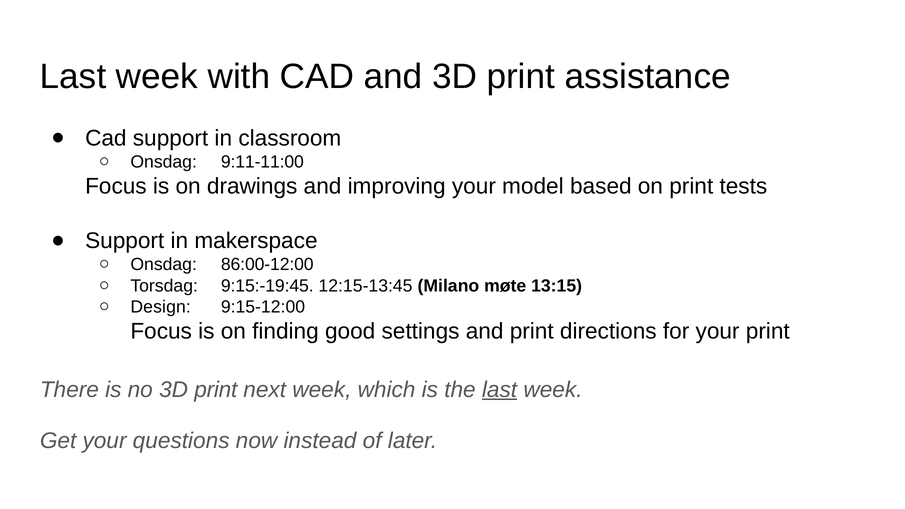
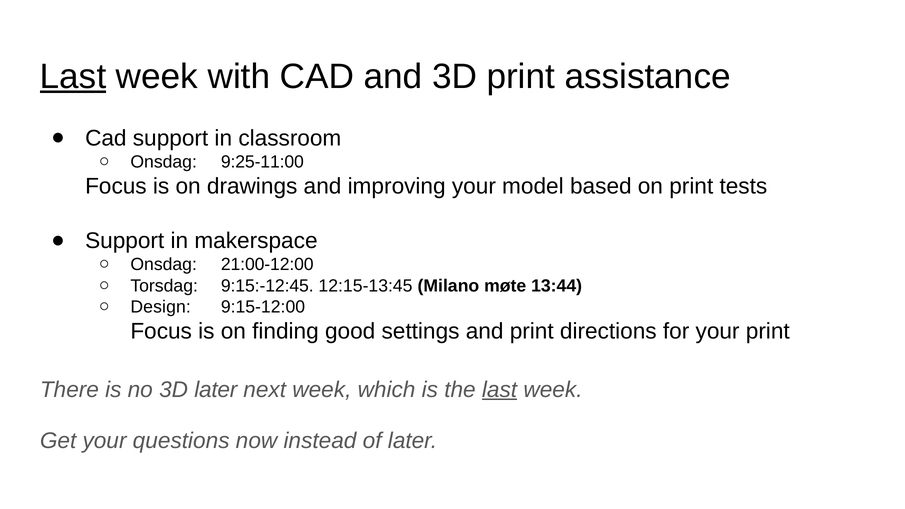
Last underline: none -> present (73, 77)
9:11-11:00: 9:11-11:00 -> 9:25-11:00 (262, 162)
86:00-12:00: 86:00-12:00 -> 21:00-12:00 (267, 265)
9:15:-19:45: 9:15:-19:45 -> 9:15:-12:45 (267, 286)
13:15: 13:15 -> 13:44 (557, 286)
no 3D print: print -> later (216, 390)
